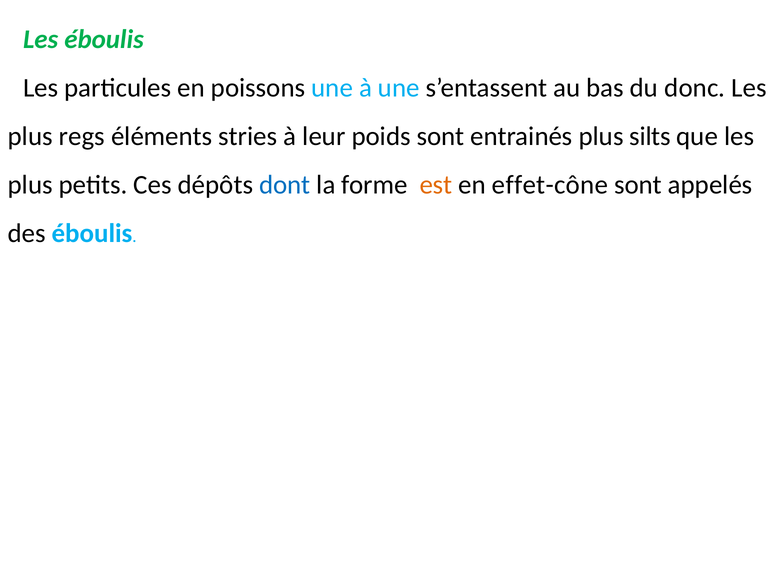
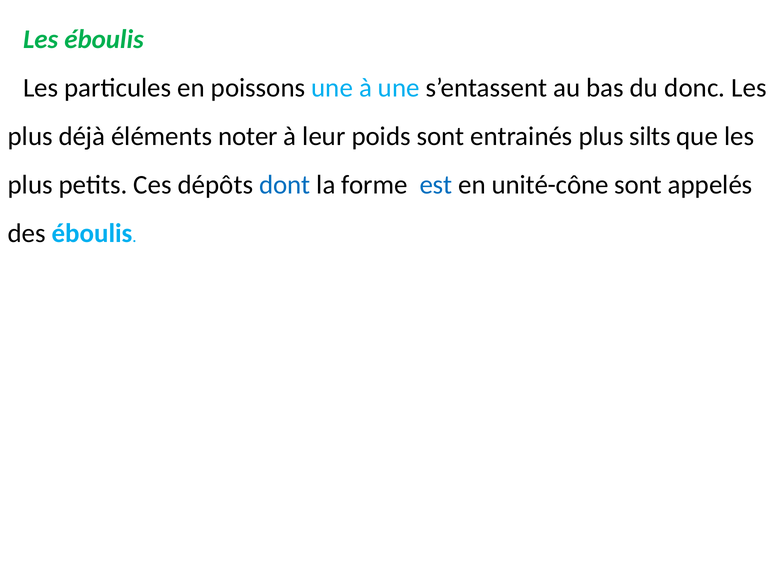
regs: regs -> déjà (82, 136)
stries: stries -> noter (248, 136)
est colour: orange -> blue (436, 185)
effet-cône: effet-cône -> unité-cône (550, 185)
